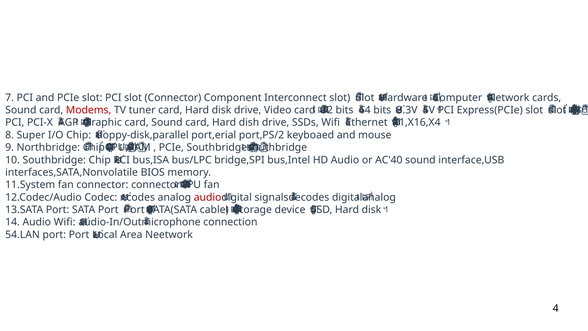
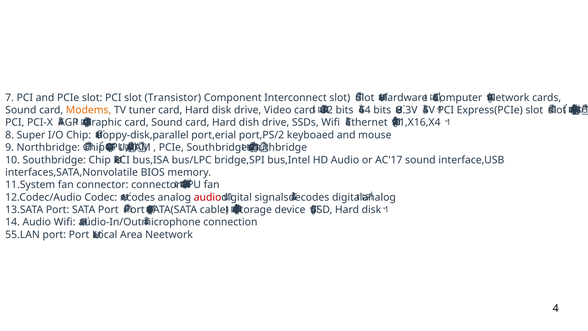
slot Connector: Connector -> Transistor (173, 98)
Modems colour: red -> orange (89, 110)
AC'40: AC'40 -> AC'17 (389, 160)
54.LAN: 54.LAN -> 55.LAN (23, 235)
